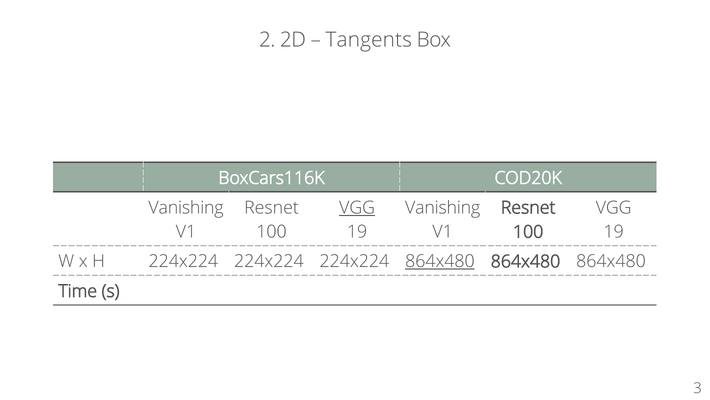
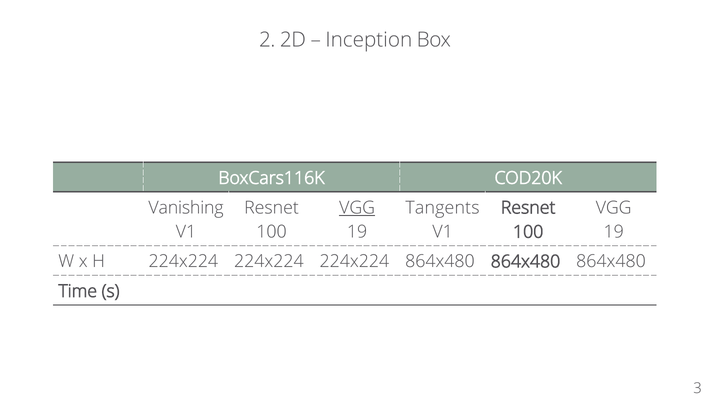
Tangents: Tangents -> Inception (369, 40)
Vanishing: Vanishing -> Tangents (442, 207)
864x480 underline: present -> none (440, 261)
